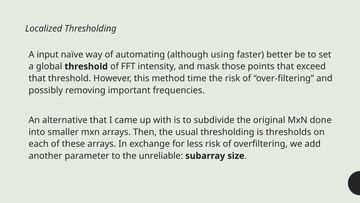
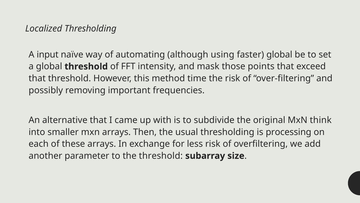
faster better: better -> global (279, 54)
done: done -> think (321, 120)
thresholds: thresholds -> processing (289, 132)
the unreliable: unreliable -> threshold (161, 155)
